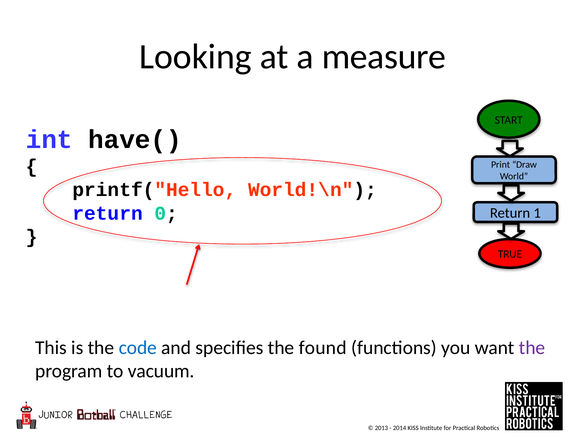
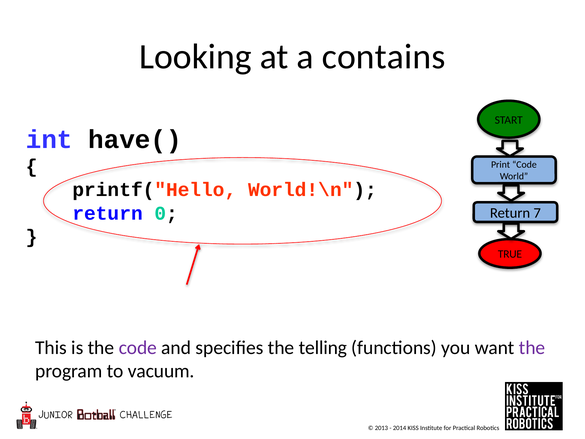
measure: measure -> contains (384, 57)
Print Draw: Draw -> Code (524, 165)
1: 1 -> 7 (537, 213)
code colour: blue -> purple (138, 347)
found: found -> telling (323, 347)
